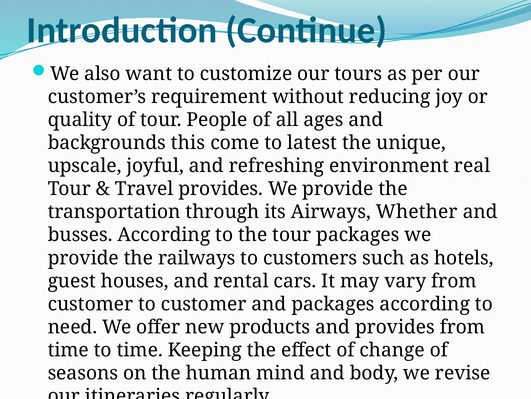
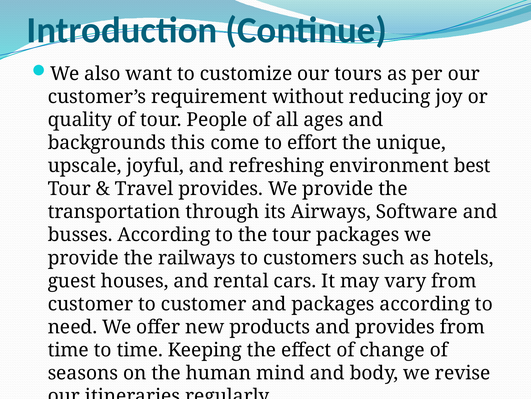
latest: latest -> effort (312, 143)
real: real -> best (472, 166)
Whether: Whether -> Software (417, 212)
